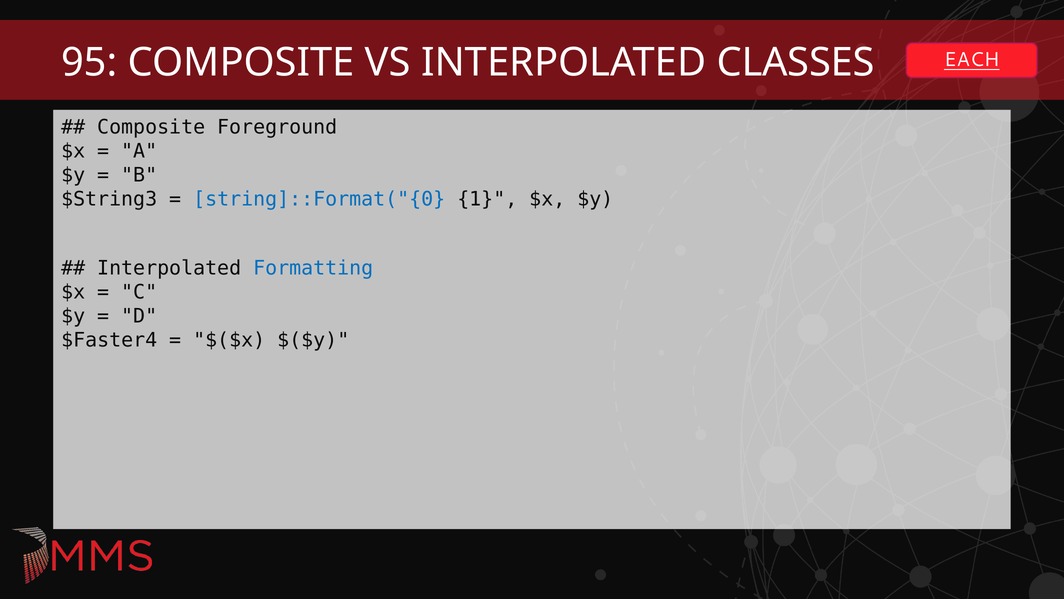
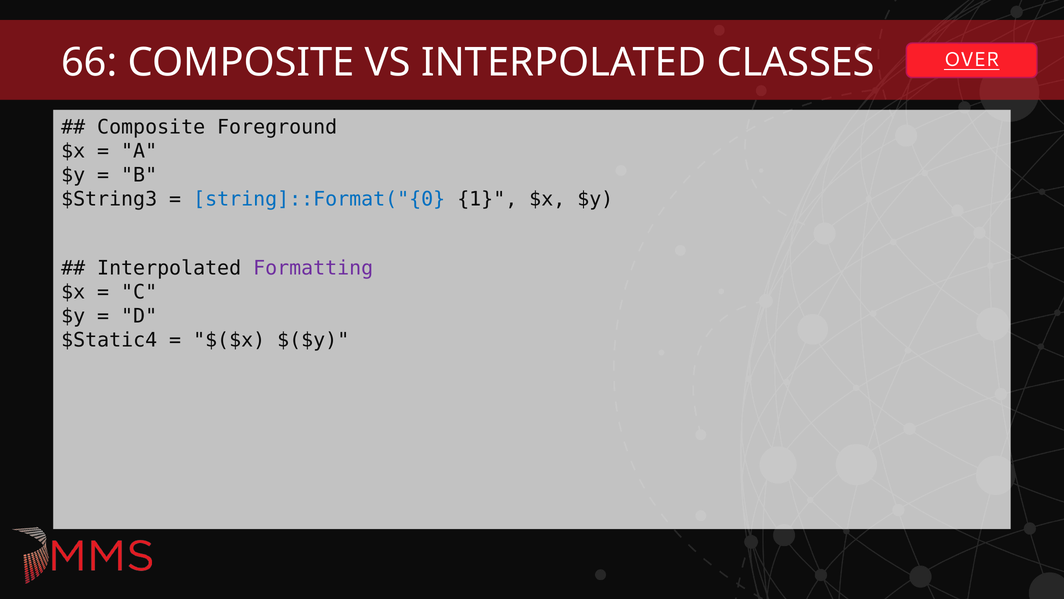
95: 95 -> 66 (89, 63)
EACH: EACH -> OVER (972, 59)
Formatting colour: blue -> purple (313, 268)
$Faster4: $Faster4 -> $Static4 (109, 340)
